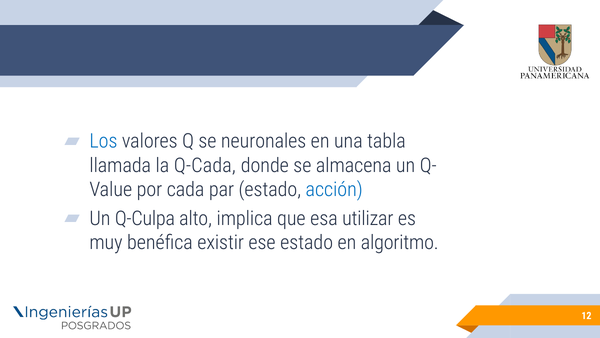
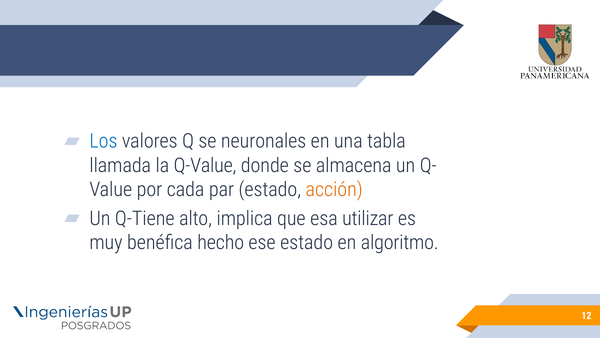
Q-Cada: Q-Cada -> Q-Value (205, 165)
acción colour: blue -> orange (334, 189)
Q-Culpa: Q-Culpa -> Q-Tiene (145, 218)
existir: existir -> hecho (221, 242)
